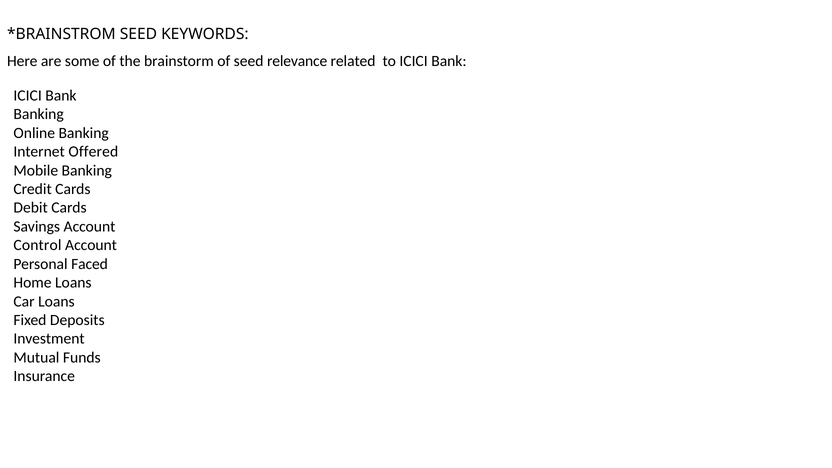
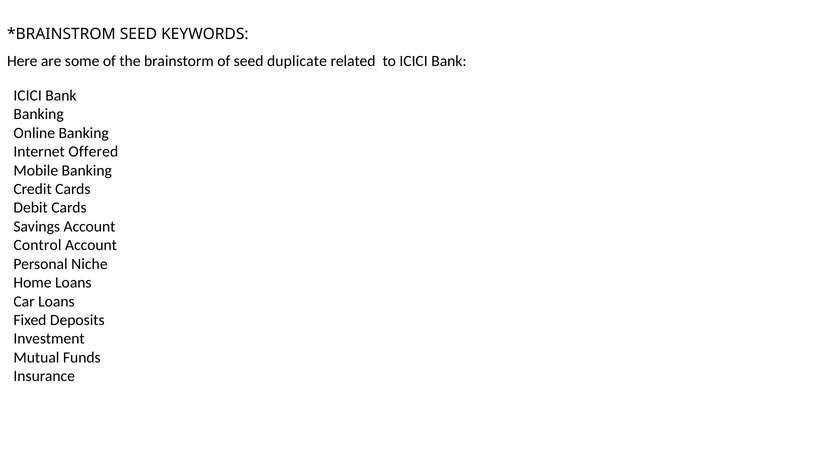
relevance: relevance -> duplicate (297, 61)
Faced: Faced -> Niche (89, 264)
